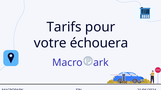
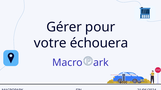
Tarifs: Tarifs -> Gérer (64, 27)
